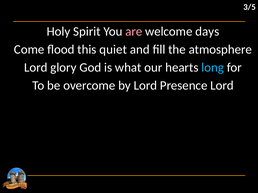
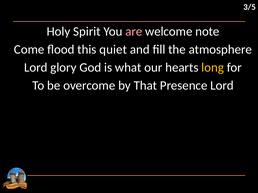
days: days -> note (207, 32)
long colour: light blue -> yellow (213, 68)
by Lord: Lord -> That (145, 86)
